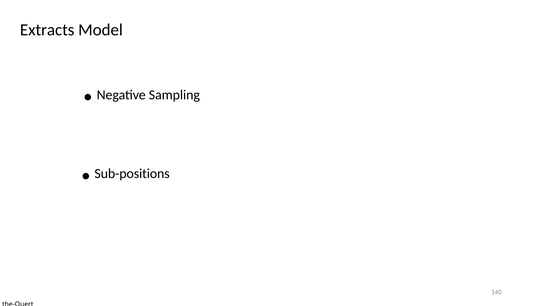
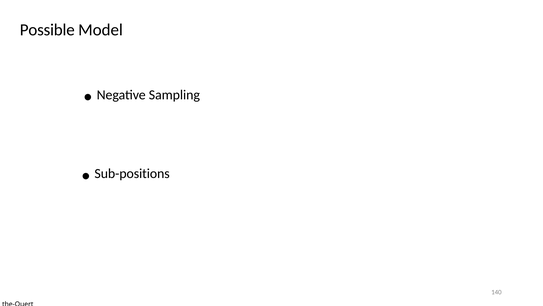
Extracts: Extracts -> Possible (47, 30)
